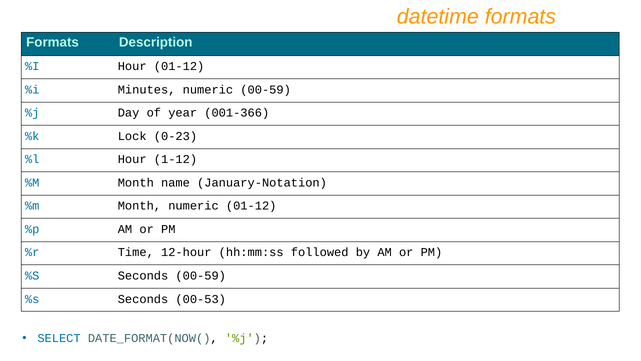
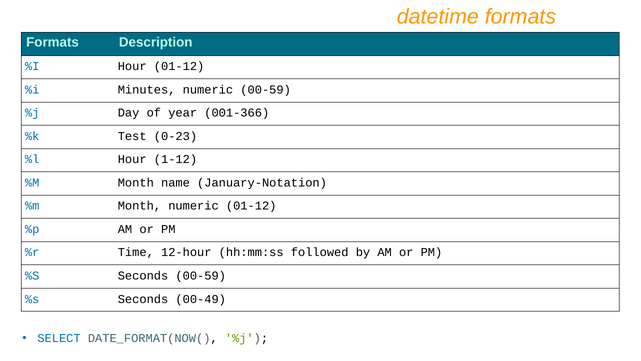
Lock: Lock -> Test (132, 136)
00-53: 00-53 -> 00-49 (201, 299)
